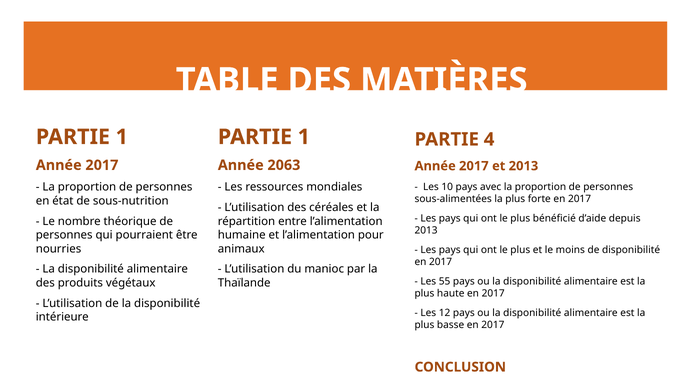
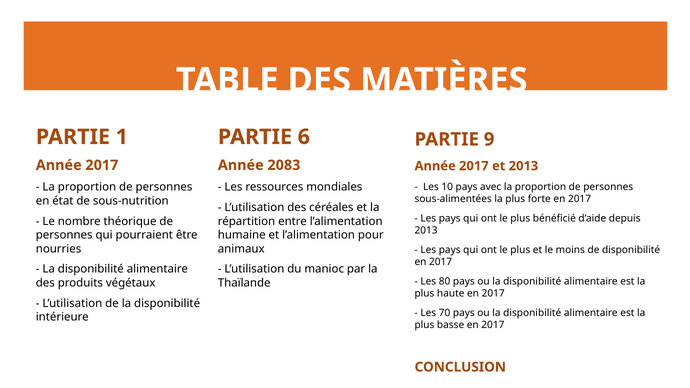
1: 1 -> 6 (304, 137)
4: 4 -> 9 (489, 139)
2063: 2063 -> 2083 (284, 165)
55: 55 -> 80 (445, 281)
12: 12 -> 70 (445, 313)
